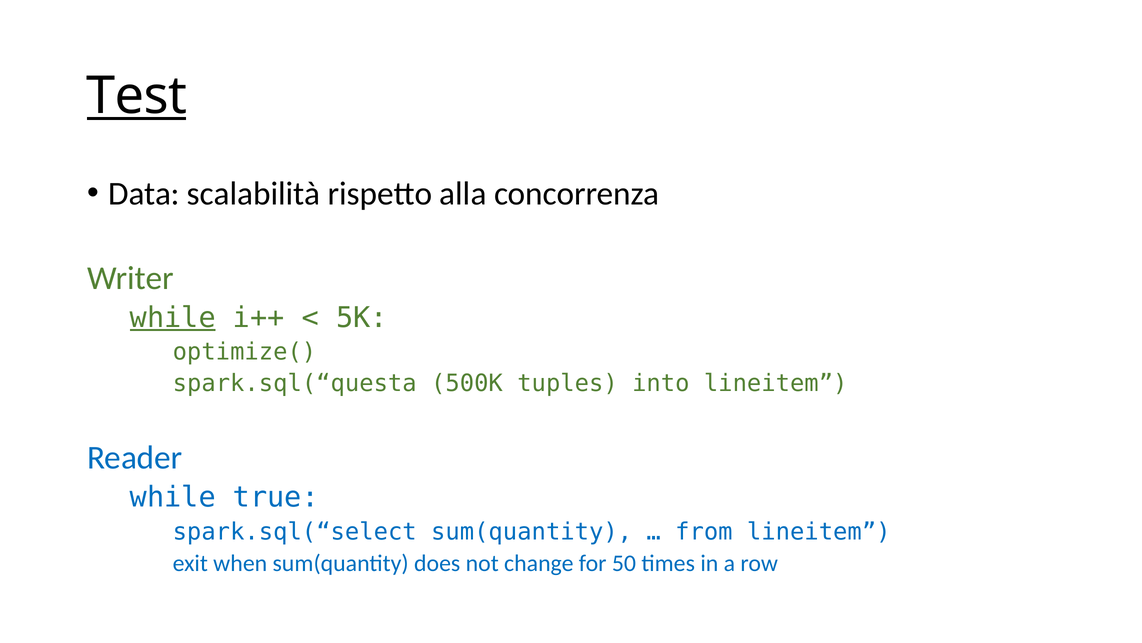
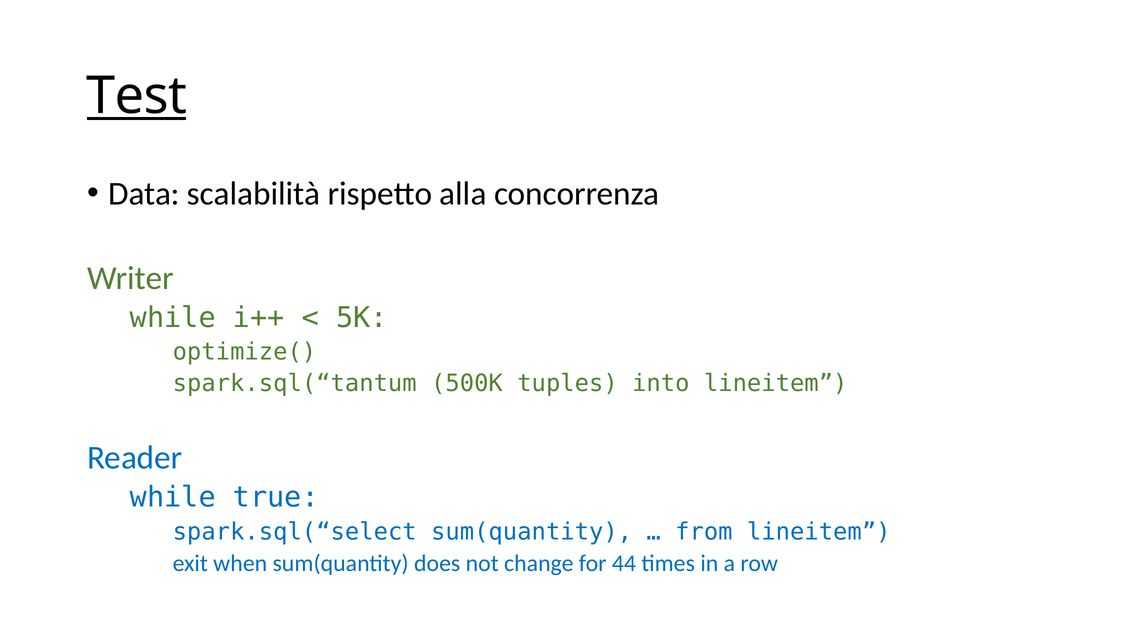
while underline: present -> none (173, 317)
spark.sql(“questa: spark.sql(“questa -> spark.sql(“tantum (295, 383)
50: 50 -> 44 (624, 563)
